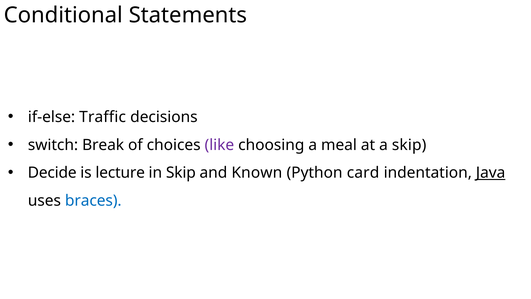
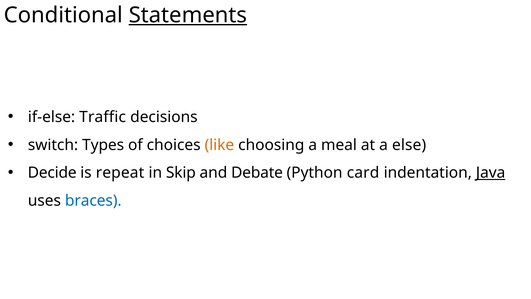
Statements underline: none -> present (188, 15)
Break: Break -> Types (103, 145)
like colour: purple -> orange (219, 145)
a skip: skip -> else (409, 145)
lecture: lecture -> repeat (120, 173)
Known: Known -> Debate (257, 173)
